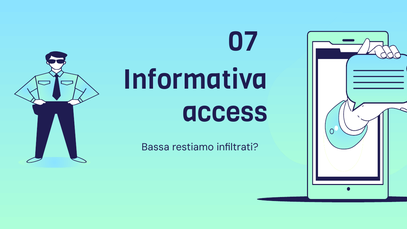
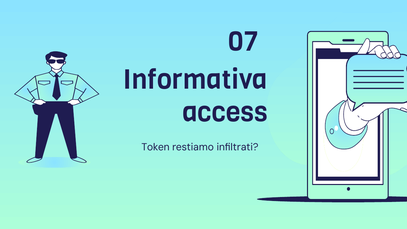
Bassa: Bassa -> Token (156, 147)
